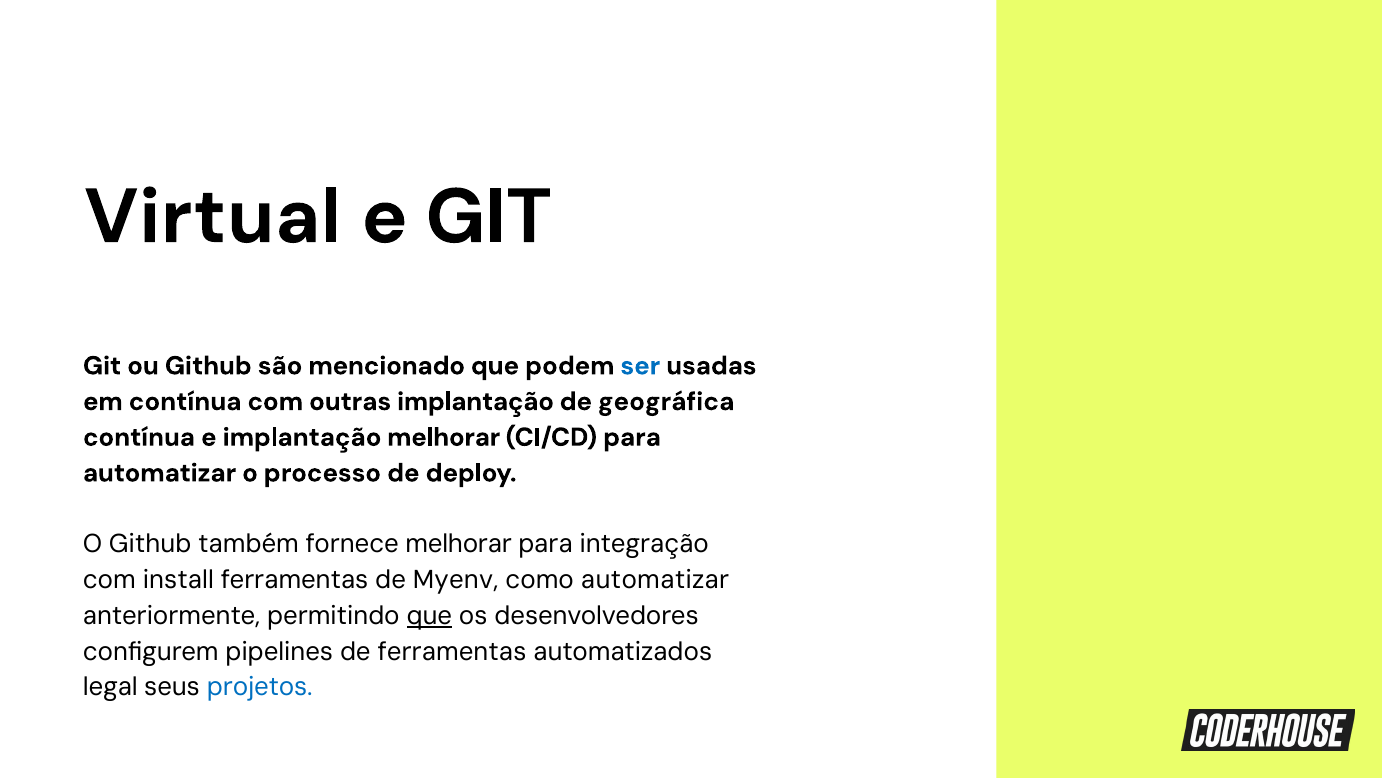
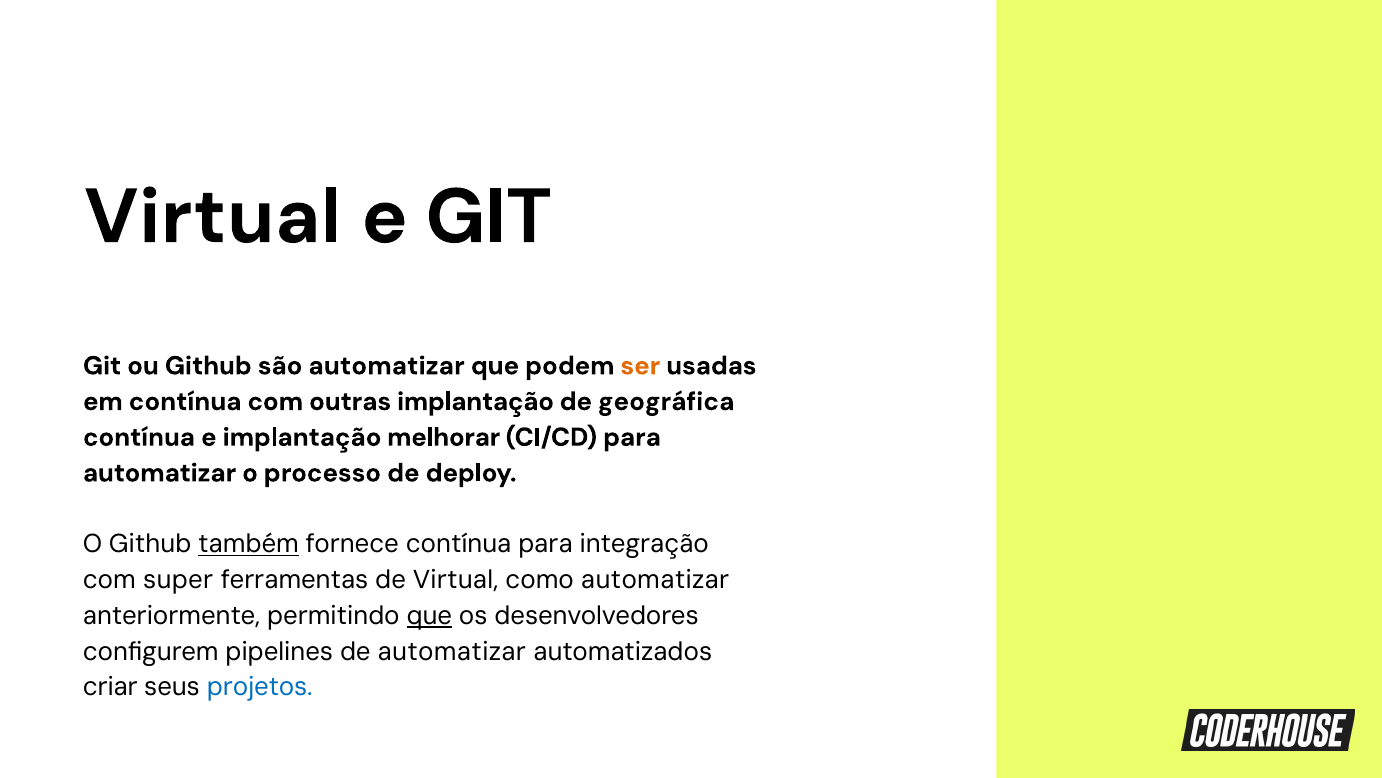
são mencionado: mencionado -> automatizar (387, 365)
ser colour: blue -> orange (640, 365)
também underline: none -> present (249, 544)
fornece melhorar: melhorar -> contínua (459, 544)
install: install -> super (178, 580)
de Myenv: Myenv -> Virtual (456, 580)
de ferramentas: ferramentas -> automatizar (452, 651)
legal: legal -> criar (110, 687)
